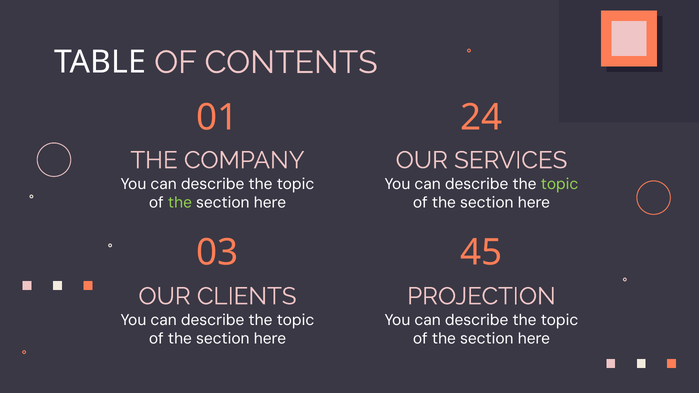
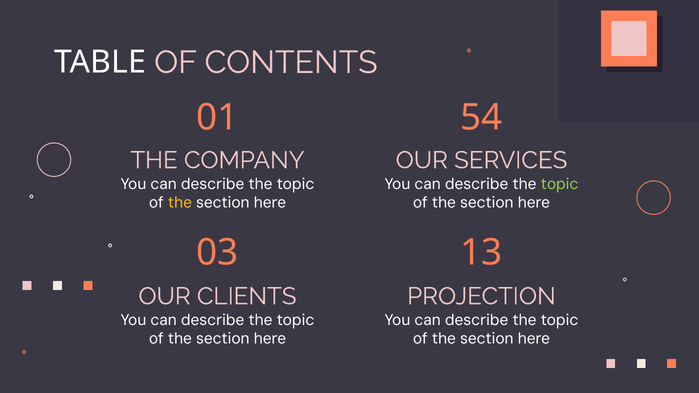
24: 24 -> 54 (482, 117)
the colour: light green -> yellow (180, 203)
45: 45 -> 13 (482, 253)
